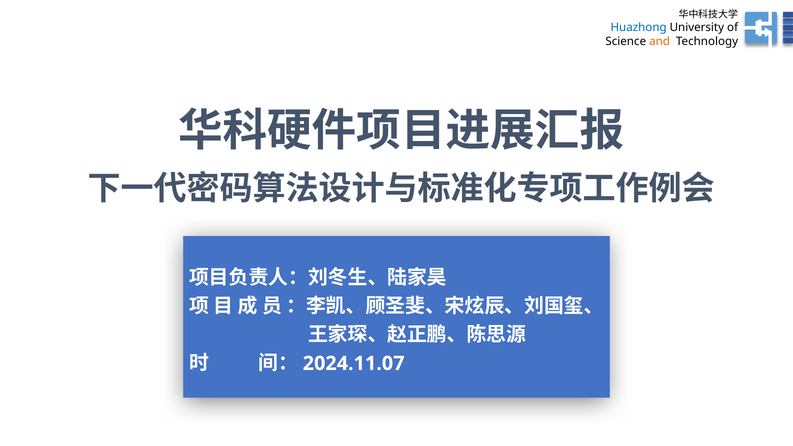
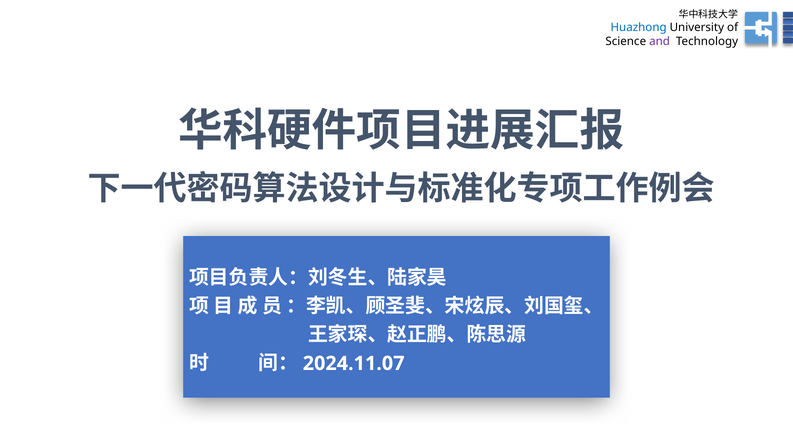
and colour: orange -> purple (660, 42)
